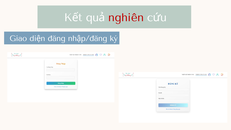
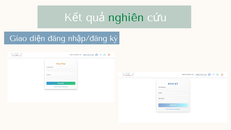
nghiên colour: red -> green (126, 18)
